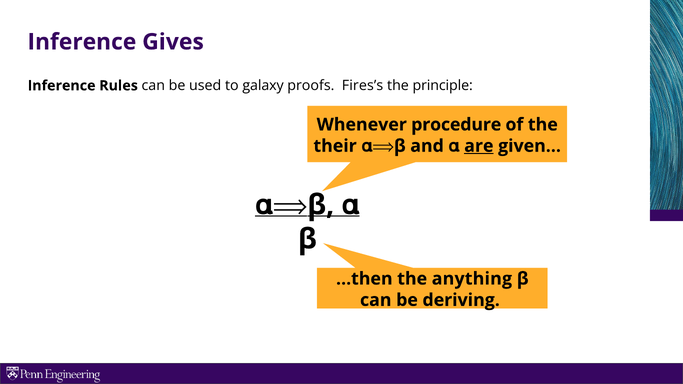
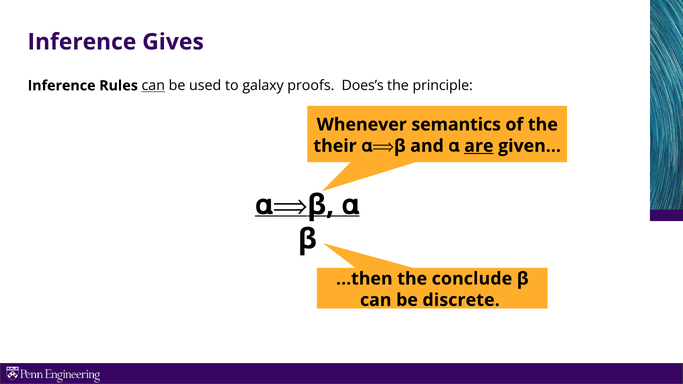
can underline: none -> present (153, 86)
Fires’s: Fires’s -> Does’s (363, 86)
procedure: procedure -> semantics (456, 125)
anything: anything -> conclude (472, 279)
deriving: deriving -> discrete (461, 300)
